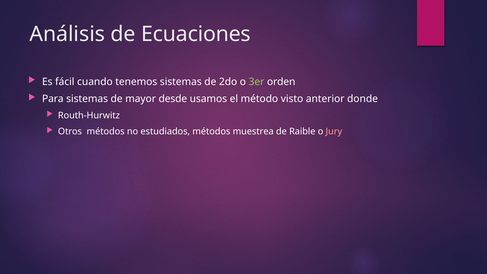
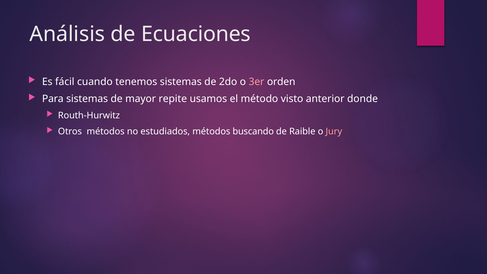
3er colour: light green -> pink (256, 82)
desde: desde -> repite (173, 99)
muestrea: muestrea -> buscando (253, 132)
